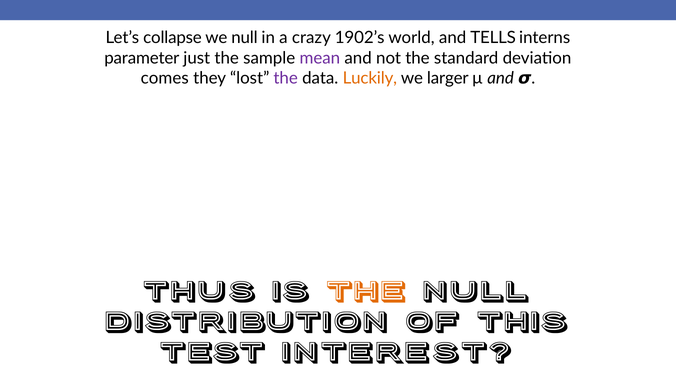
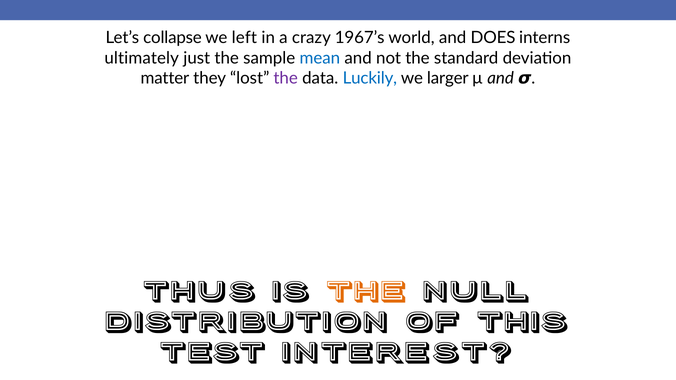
we null: null -> left (244, 38)
1902’s: 1902’s -> 1967’s (360, 38)
TELLS: TELLS -> DOES (493, 38)
parameter: parameter -> ultimately (142, 58)
mean colour: purple -> blue (320, 58)
comes: comes -> matter (165, 78)
Luckily colour: orange -> blue (370, 78)
